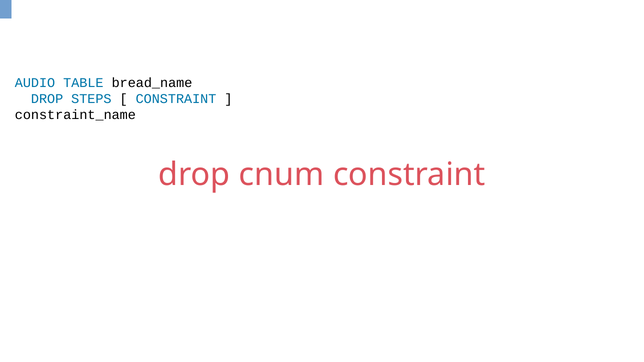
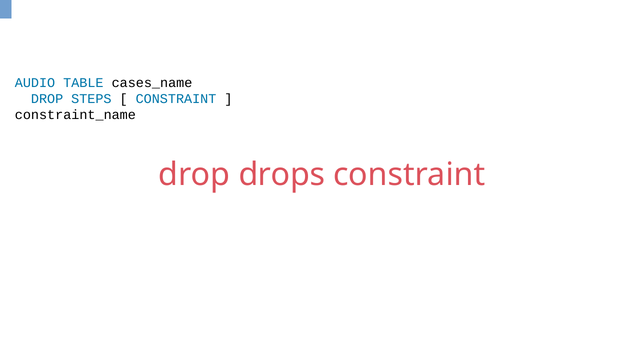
bread_name: bread_name -> cases_name (152, 83)
cnum: cnum -> drops (282, 175)
